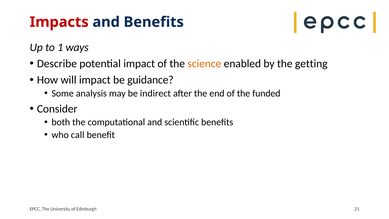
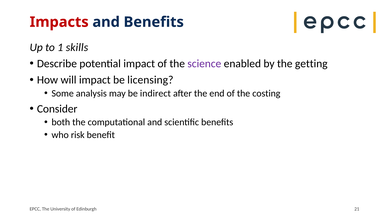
ways: ways -> skills (77, 47)
science colour: orange -> purple (204, 64)
guidance: guidance -> licensing (150, 80)
funded: funded -> costing (266, 93)
call: call -> risk (78, 135)
